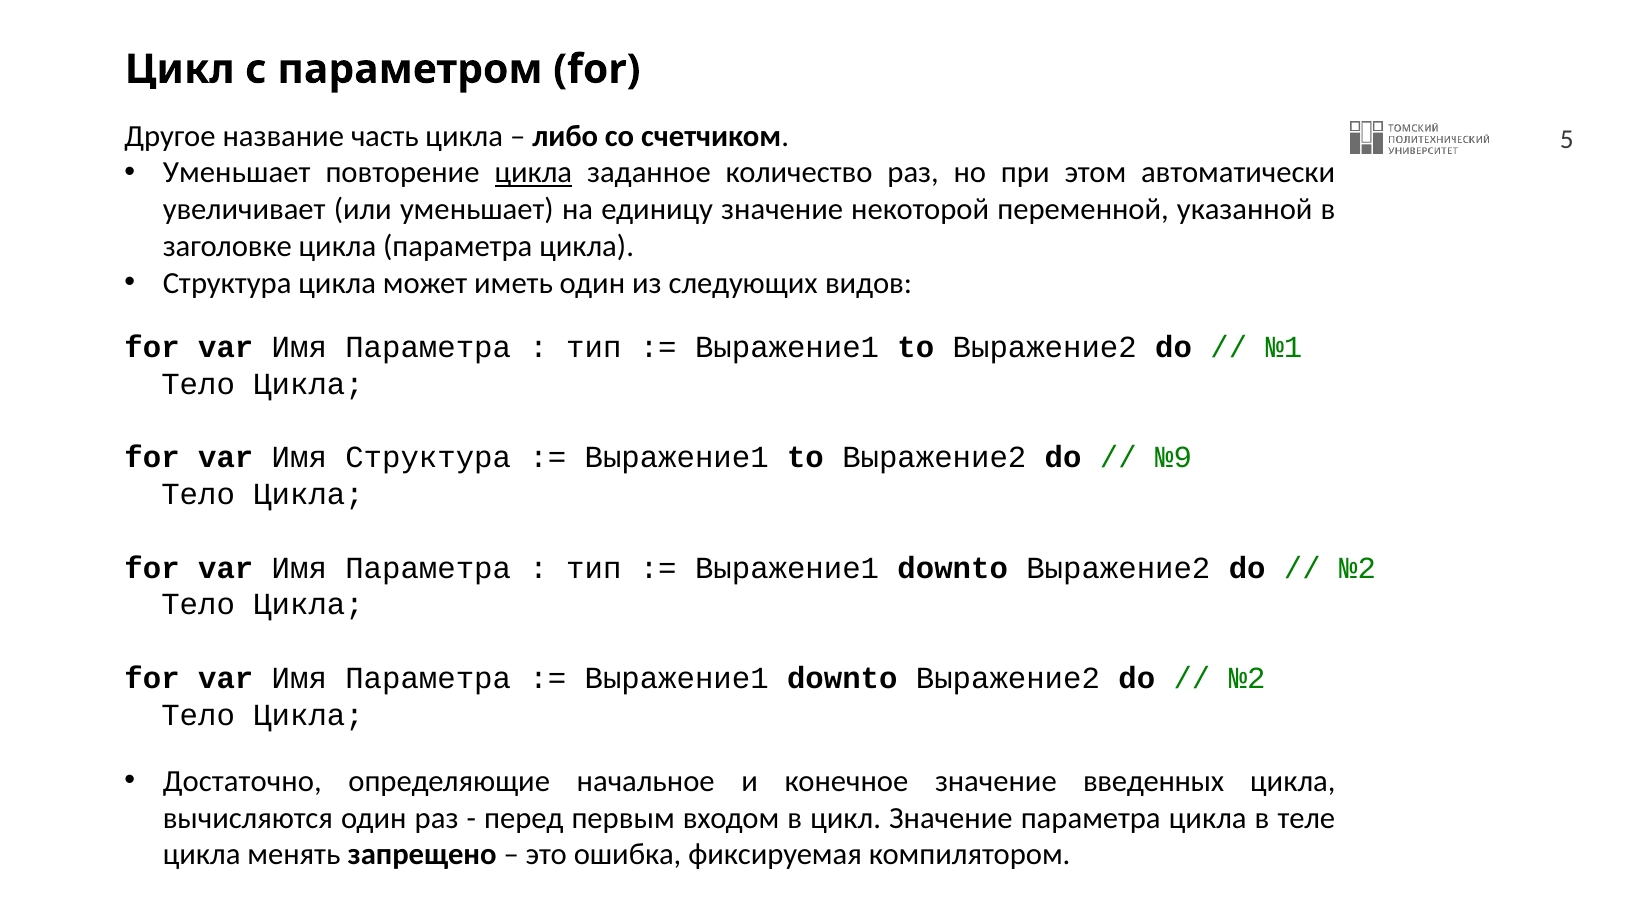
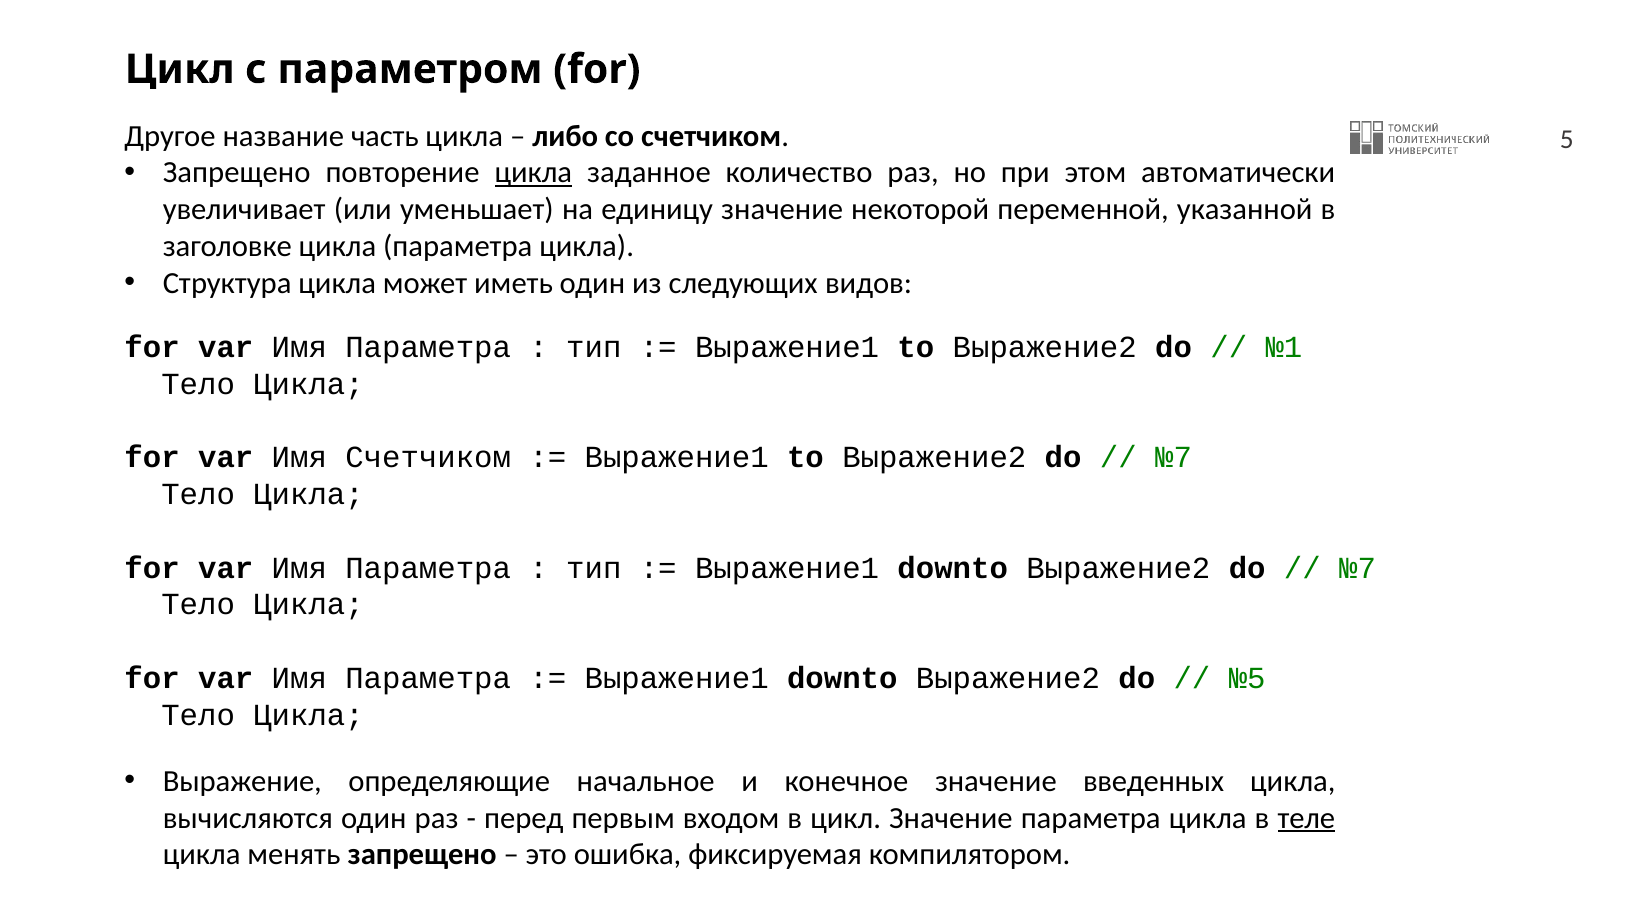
Уменьшает: Уменьшает -> Запрещено (237, 173)
Имя Структура: Структура -> Счетчиком (428, 458)
№9: №9 -> №7 (1174, 458)
№2: №2 -> №7 (1358, 568)
№2: №2 -> №5 (1247, 678)
Достаточно: Достаточно -> Выражение (242, 781)
теле underline: none -> present (1306, 818)
